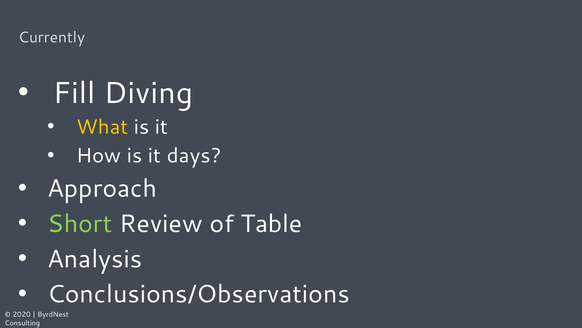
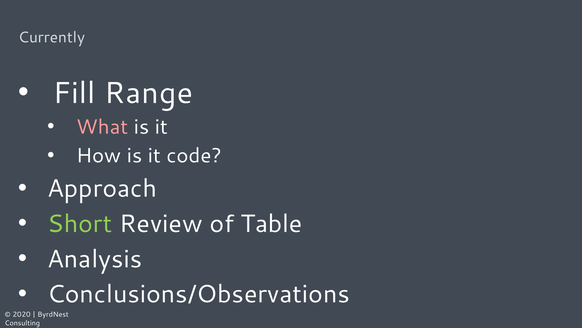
Diving: Diving -> Range (148, 93)
What colour: yellow -> pink (102, 127)
days: days -> code (194, 156)
